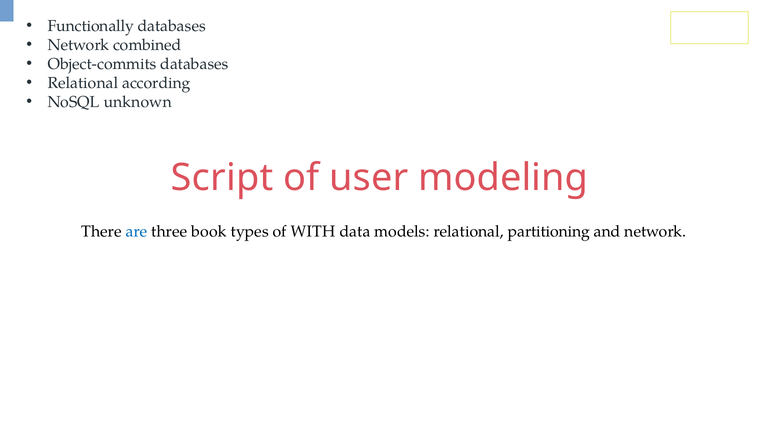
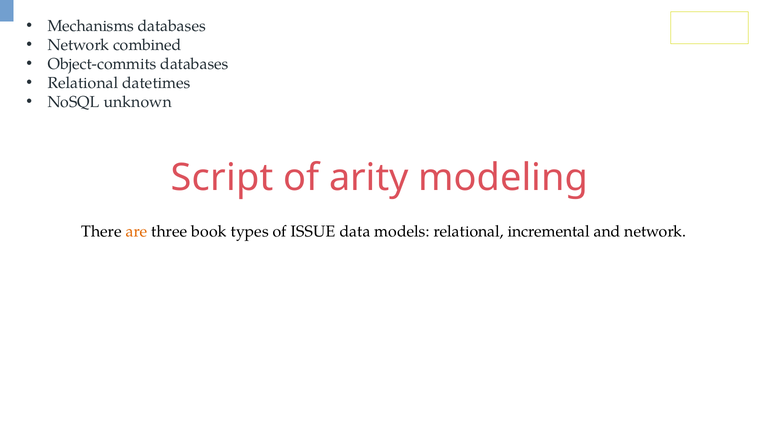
Functionally: Functionally -> Mechanisms (91, 26)
according: according -> datetimes (156, 83)
user: user -> arity (369, 178)
are colour: blue -> orange (137, 231)
WITH: WITH -> ISSUE (313, 231)
partitioning: partitioning -> incremental (549, 231)
